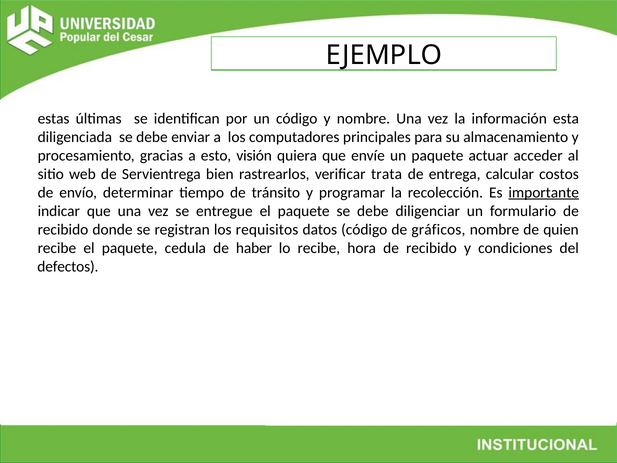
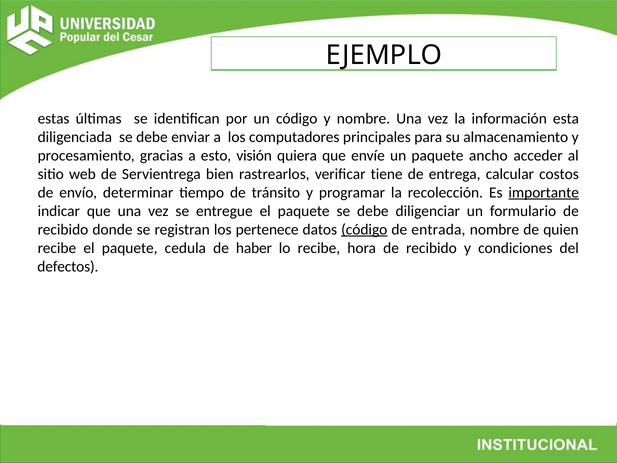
actuar: actuar -> ancho (488, 155)
trata: trata -> tiene (387, 174)
requisitos: requisitos -> pertenece (267, 229)
código underline: none -> present (364, 229)
gráficos: gráficos -> entrada (438, 229)
